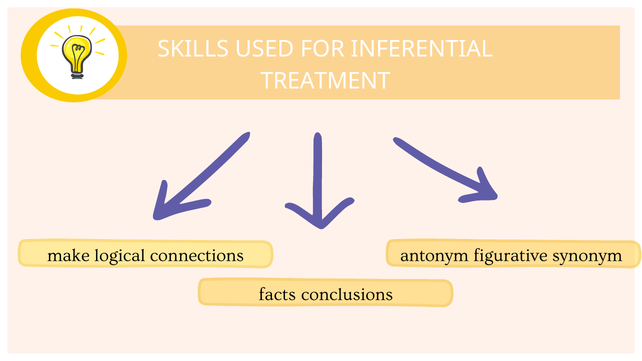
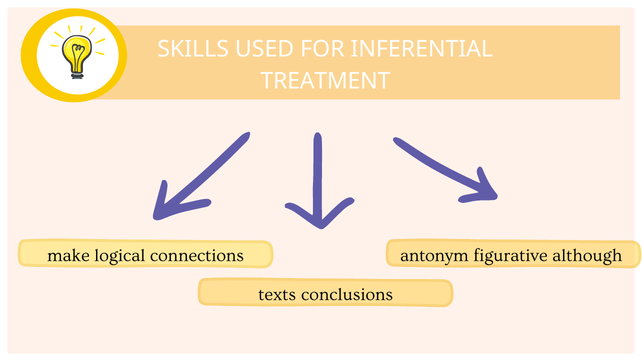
synonym: synonym -> although (587, 256)
facts: facts -> texts (277, 294)
